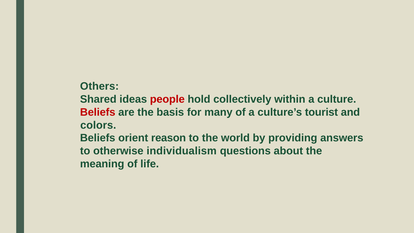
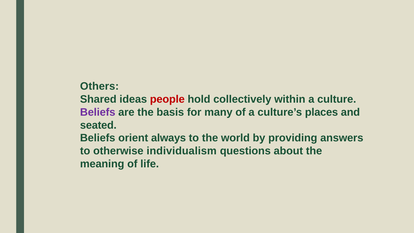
Beliefs colour: red -> purple (98, 112)
tourist: tourist -> places (321, 112)
colors: colors -> seated (98, 125)
reason: reason -> always (169, 138)
